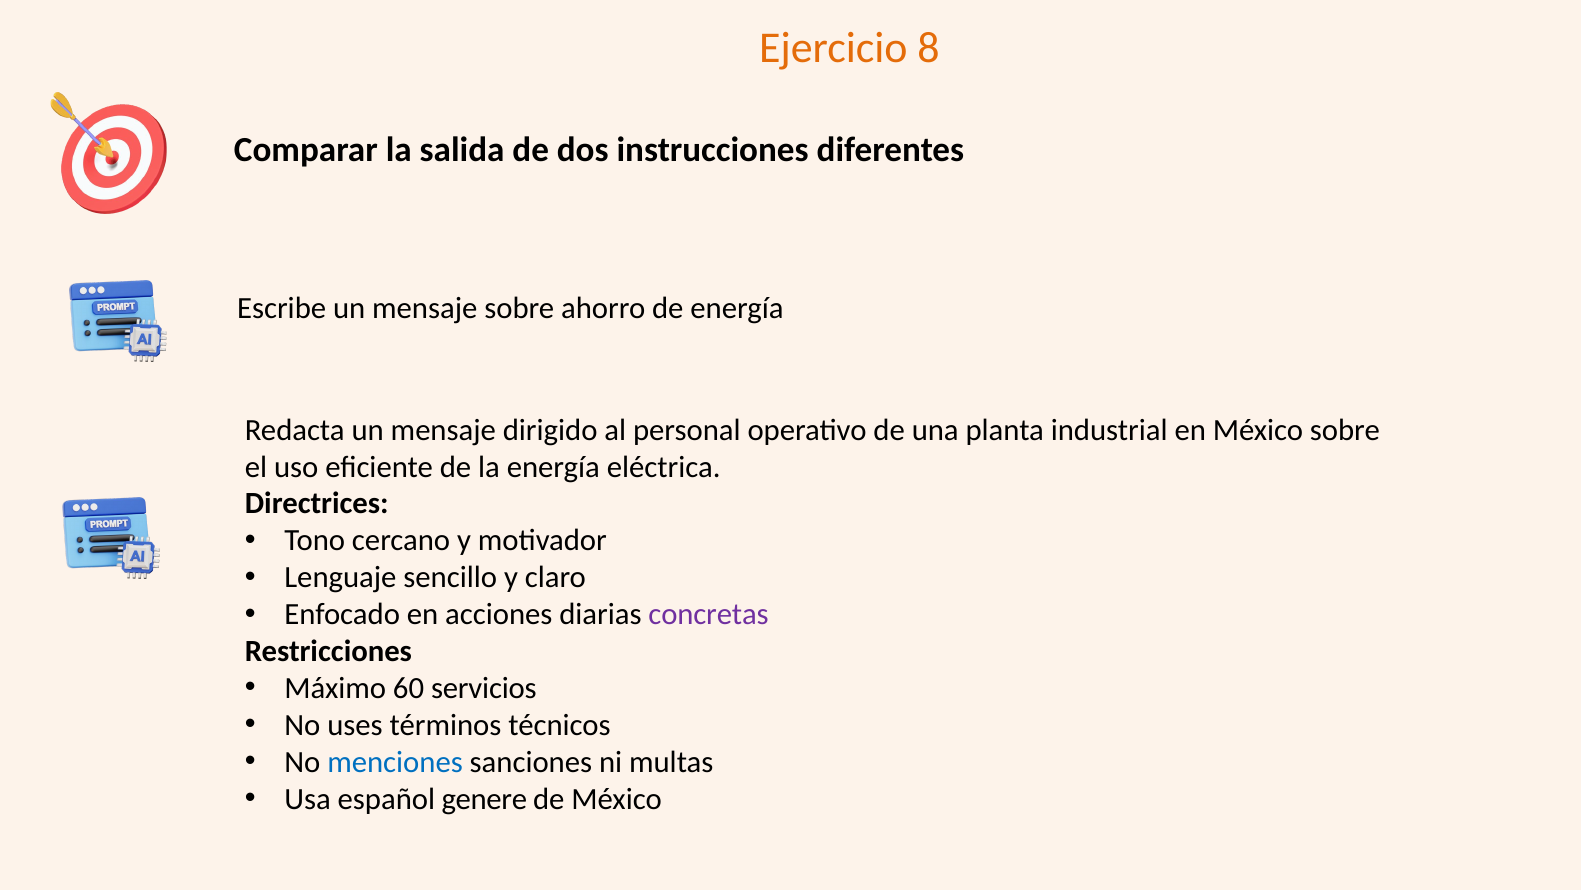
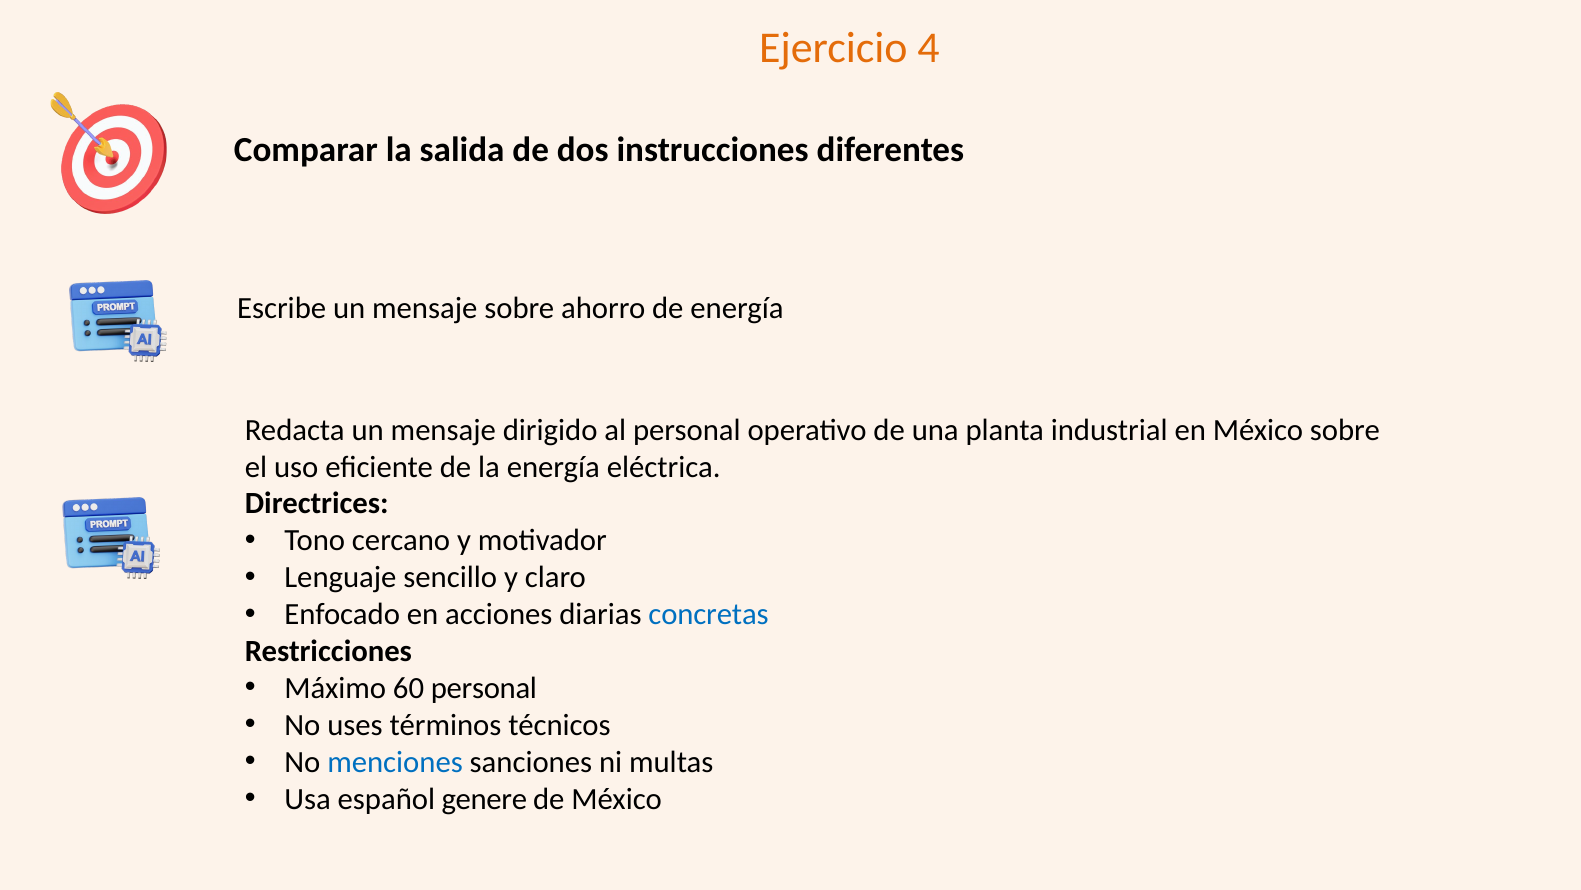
8: 8 -> 4 (929, 48)
concretas colour: purple -> blue (709, 614)
60 servicios: servicios -> personal (484, 688)
